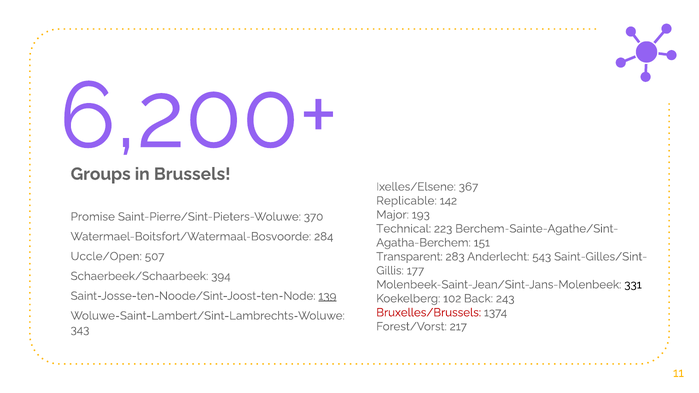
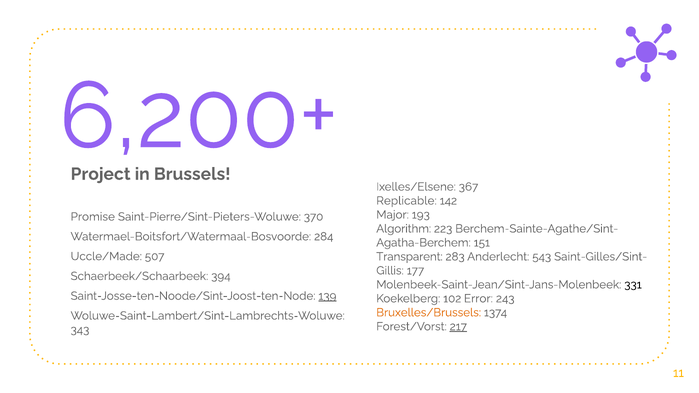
Groups: Groups -> Project (101, 174)
Technical: Technical -> Algorithm (404, 229)
Uccle/Open: Uccle/Open -> Uccle/Made (106, 256)
Back: Back -> Error (478, 299)
Bruxelles/Brussels colour: red -> orange (429, 313)
217 underline: none -> present (458, 327)
